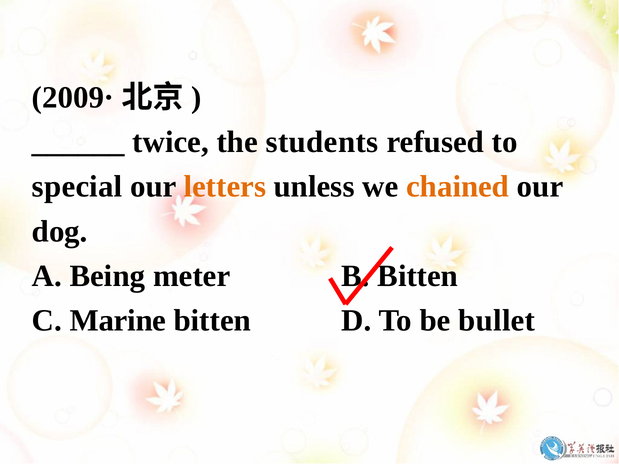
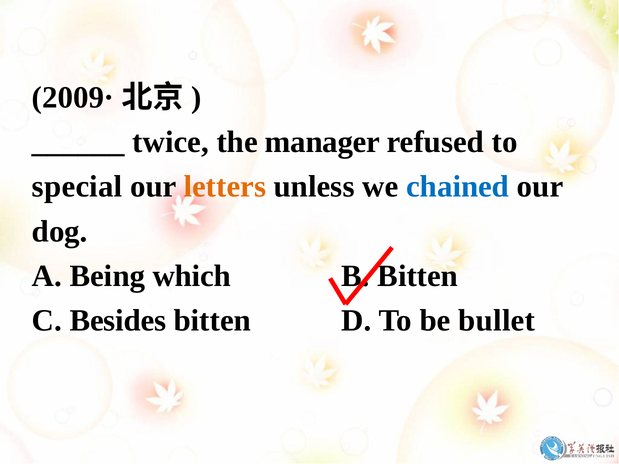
students: students -> manager (322, 142)
chained colour: orange -> blue (458, 187)
meter: meter -> which (192, 276)
Marine: Marine -> Besides (118, 321)
